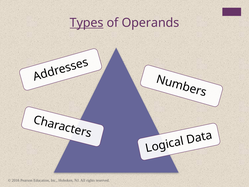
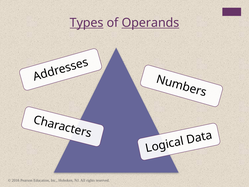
Operands underline: none -> present (150, 23)
